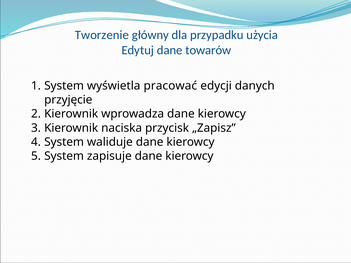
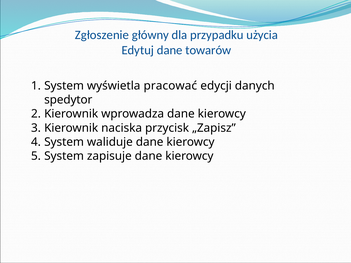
Tworzenie: Tworzenie -> Zgłoszenie (102, 35)
przyjęcie: przyjęcie -> spedytor (68, 100)
